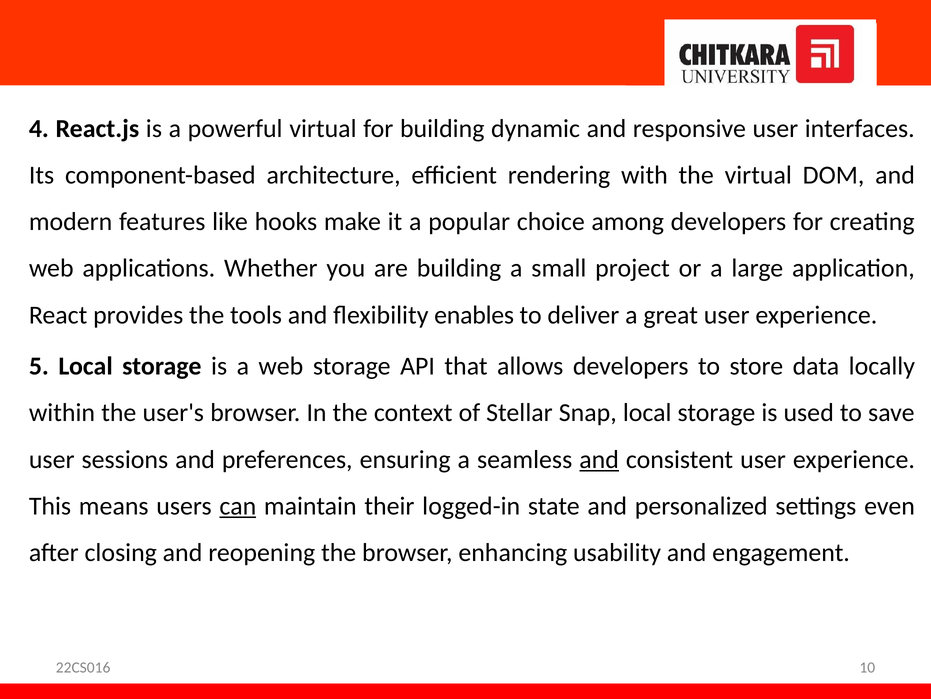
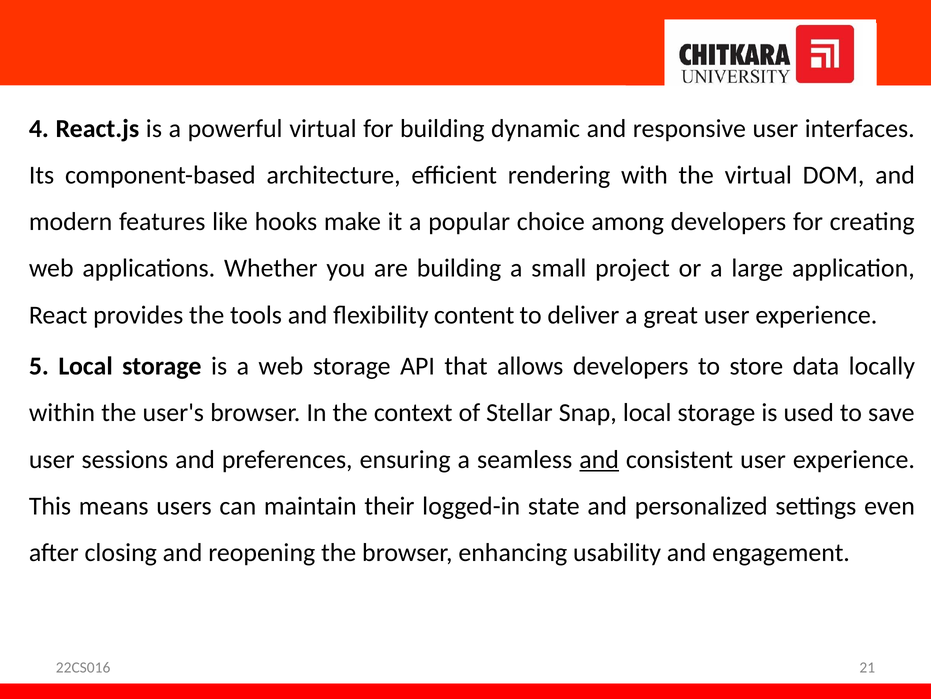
enables: enables -> content (474, 315)
can underline: present -> none (238, 506)
10: 10 -> 21 (867, 667)
